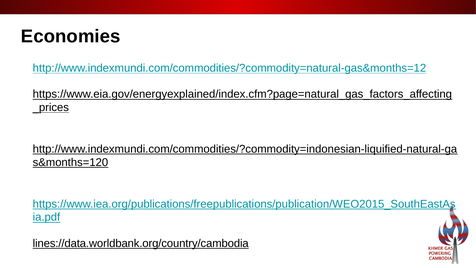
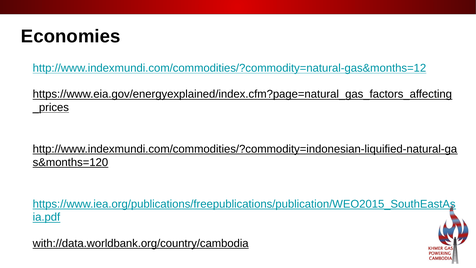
lines://data.worldbank.org/country/cambodia: lines://data.worldbank.org/country/cambodia -> with://data.worldbank.org/country/cambodia (141, 243)
